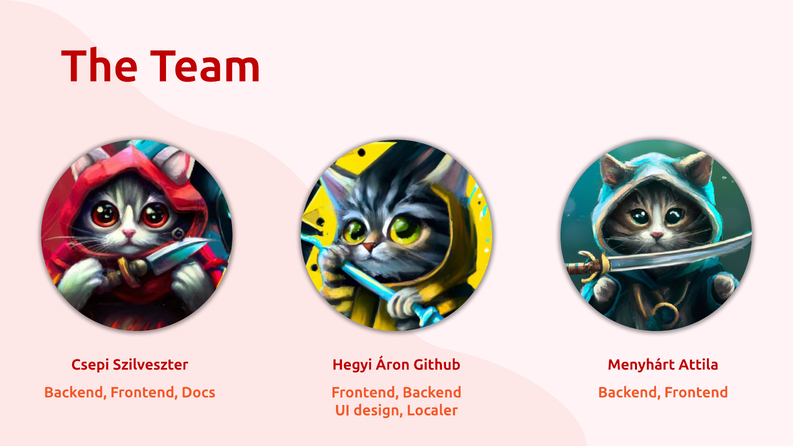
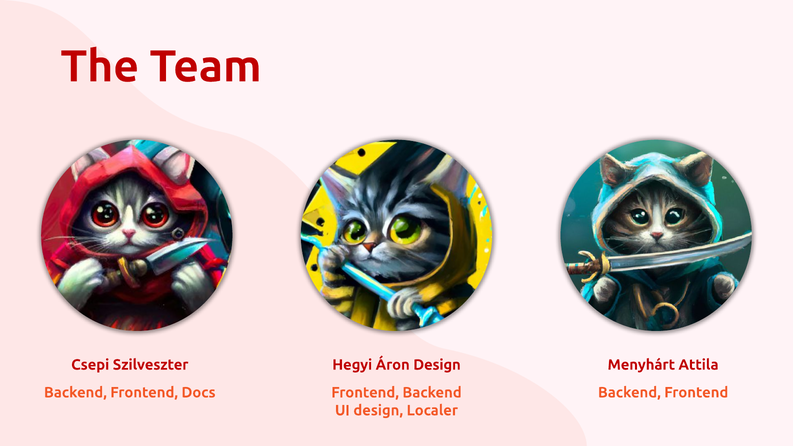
Áron Github: Github -> Design (437, 365)
